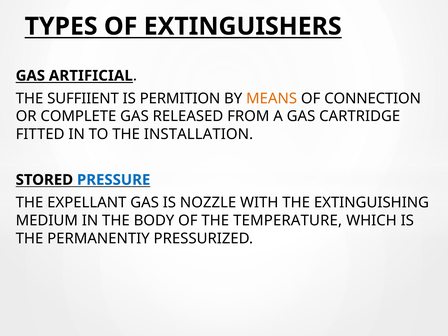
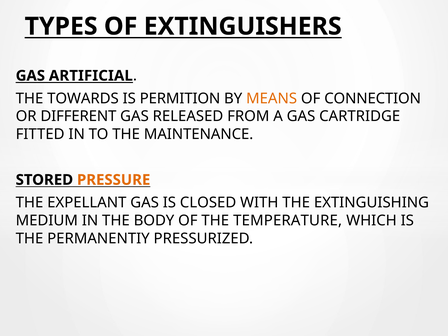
SUFFIIENT: SUFFIIENT -> TOWARDS (83, 98)
COMPLETE: COMPLETE -> DIFFERENT (78, 116)
INSTALLATION: INSTALLATION -> MAINTENANCE (199, 134)
PRESSURE colour: blue -> orange (114, 180)
NOZZLE: NOZZLE -> CLOSED (208, 203)
